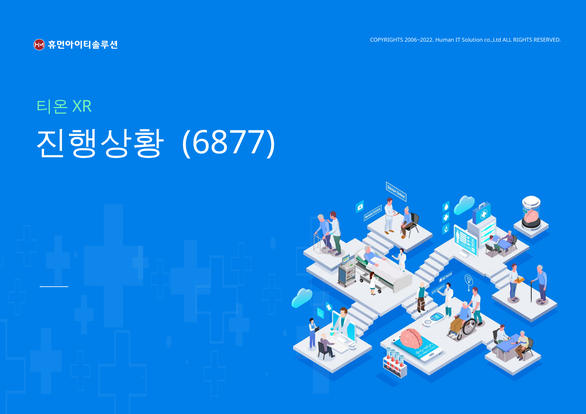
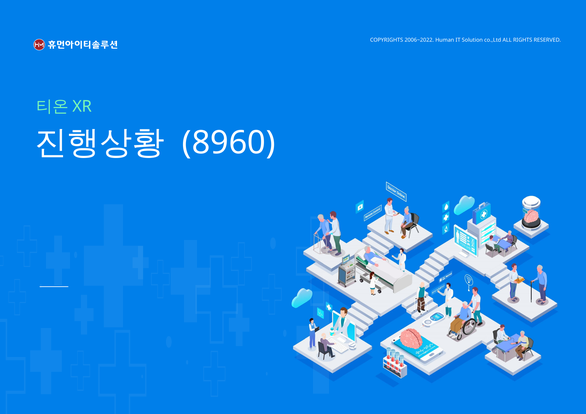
6877: 6877 -> 8960 (229, 143)
